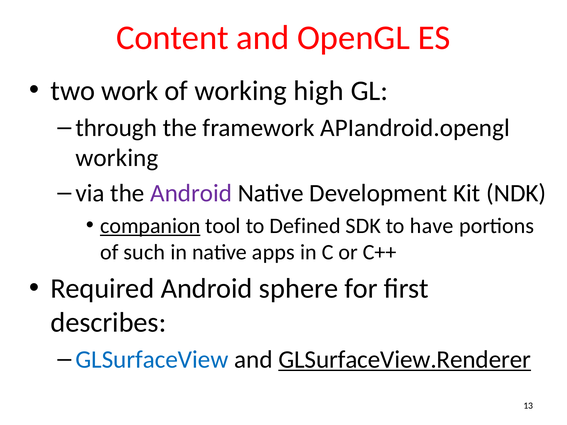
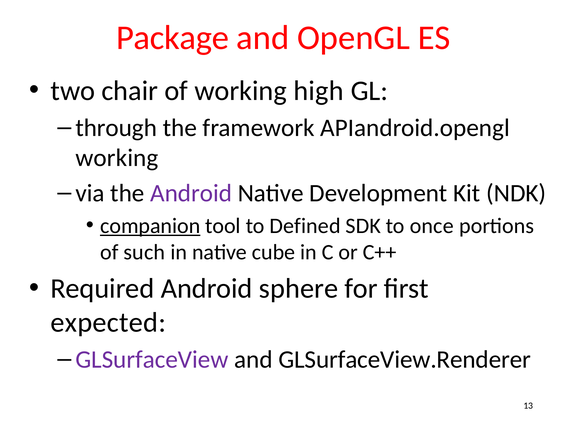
Content: Content -> Package (172, 38)
work: work -> chair (130, 91)
have: have -> once (432, 226)
apps: apps -> cube (274, 252)
describes: describes -> expected (108, 323)
GLSurfaceView colour: blue -> purple (152, 360)
GLSurfaceView.Renderer underline: present -> none (405, 360)
